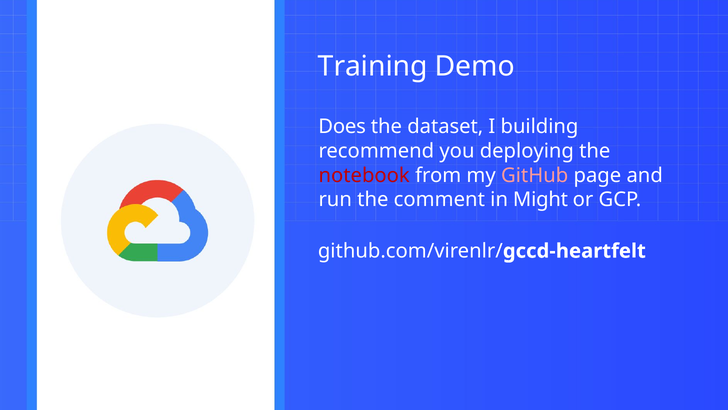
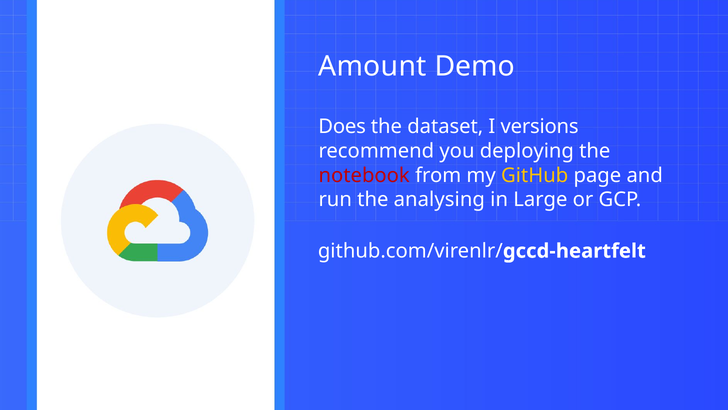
Training: Training -> Amount (373, 66)
building: building -> versions (540, 127)
GitHub colour: pink -> yellow (535, 175)
comment: comment -> analysing (439, 199)
Might: Might -> Large (540, 199)
